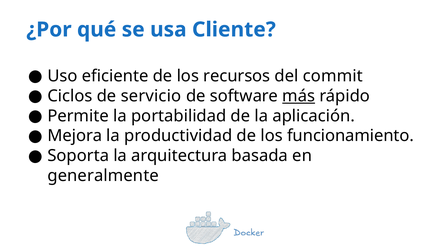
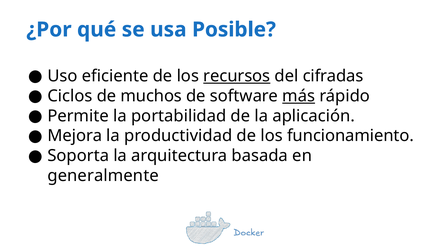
Cliente: Cliente -> Posible (234, 30)
recursos underline: none -> present (237, 76)
commit: commit -> cifradas (333, 76)
servicio: servicio -> muchos (151, 96)
